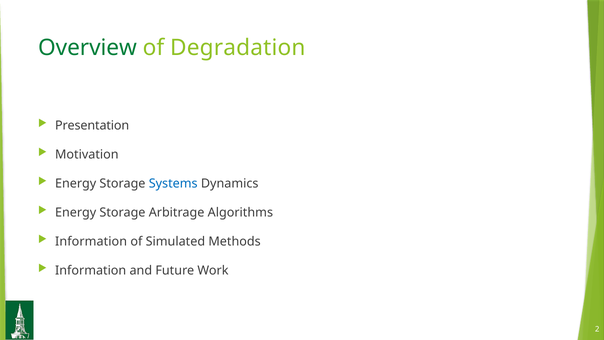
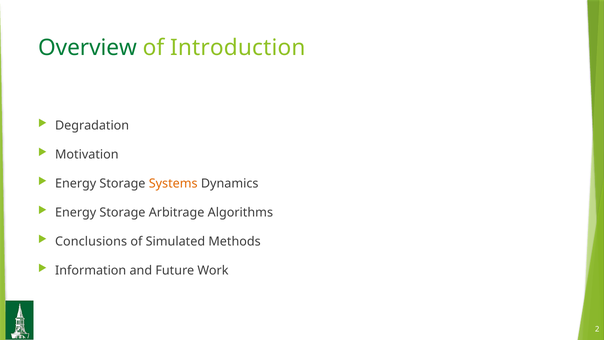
Degradation: Degradation -> Introduction (238, 48)
Presentation: Presentation -> Degradation (92, 125)
Systems colour: blue -> orange (173, 183)
Information: Information -> Conclusions (91, 241)
